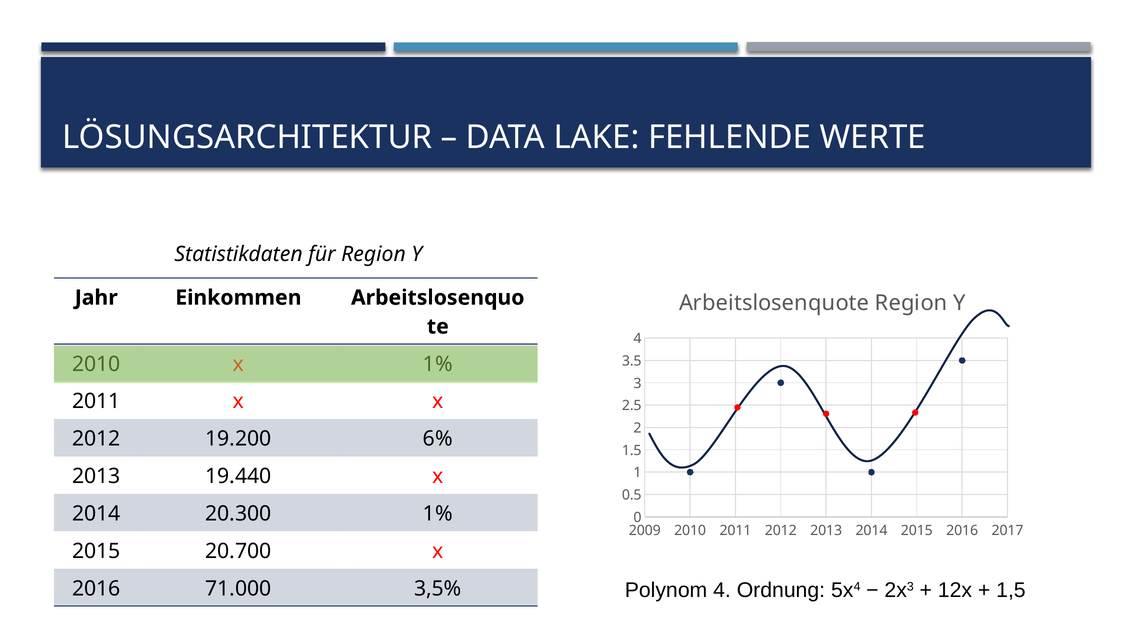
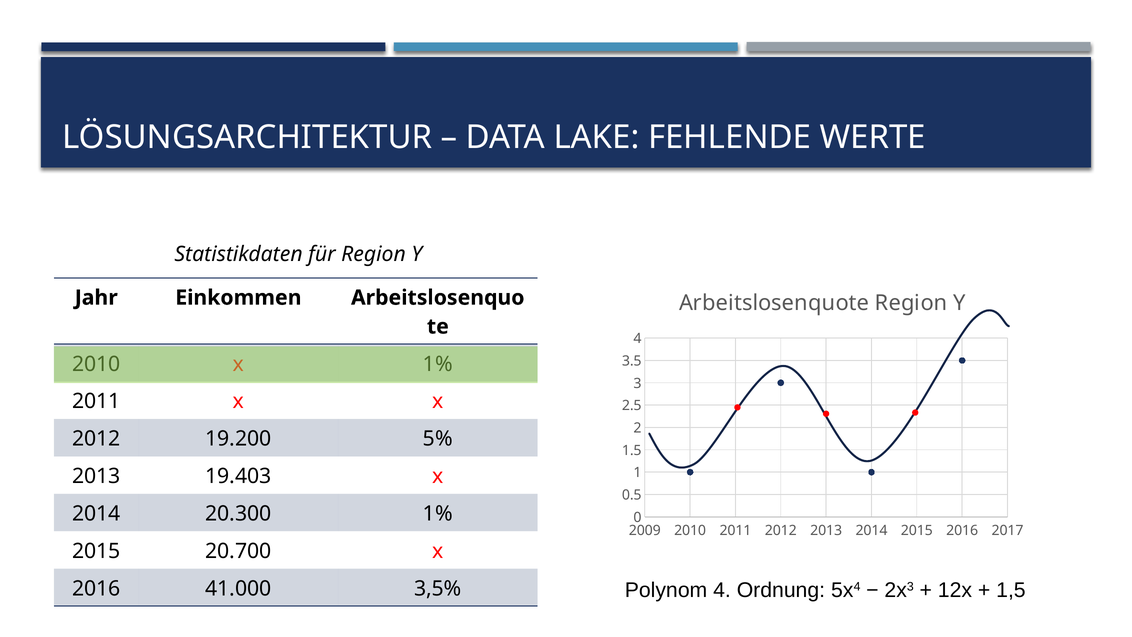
6%: 6% -> 5% (438, 439)
19.440: 19.440 -> 19.403 (238, 476)
71.000: 71.000 -> 41.000 (238, 588)
